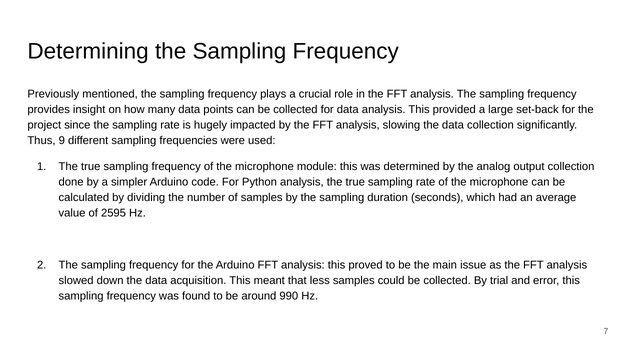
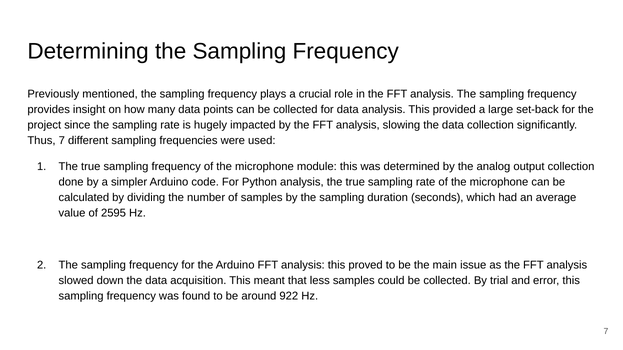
Thus 9: 9 -> 7 (62, 141)
990: 990 -> 922 (289, 296)
